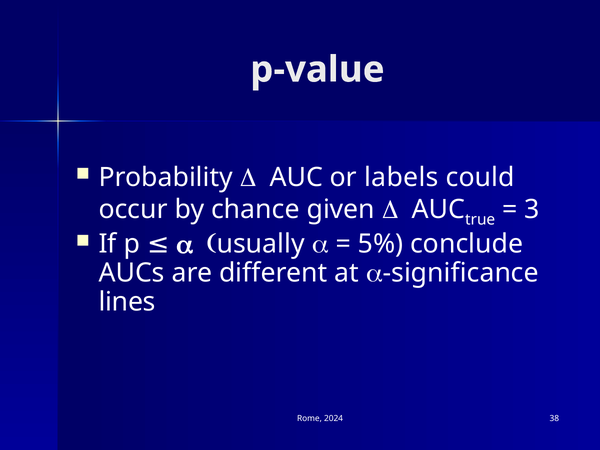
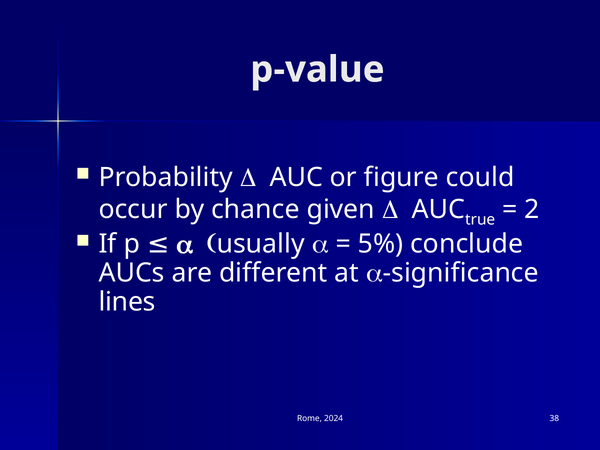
labels: labels -> figure (401, 177)
3: 3 -> 2 (532, 209)
